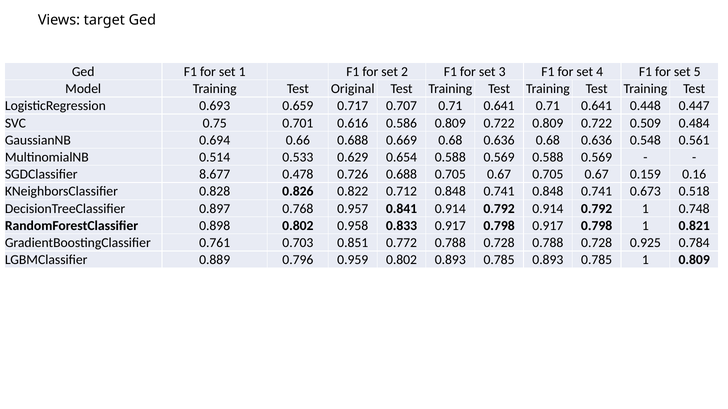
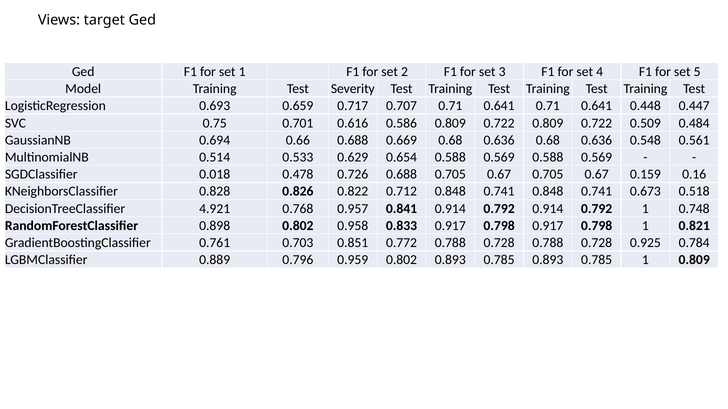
Original: Original -> Severity (353, 89)
8.677: 8.677 -> 0.018 (215, 175)
0.897: 0.897 -> 4.921 (215, 209)
